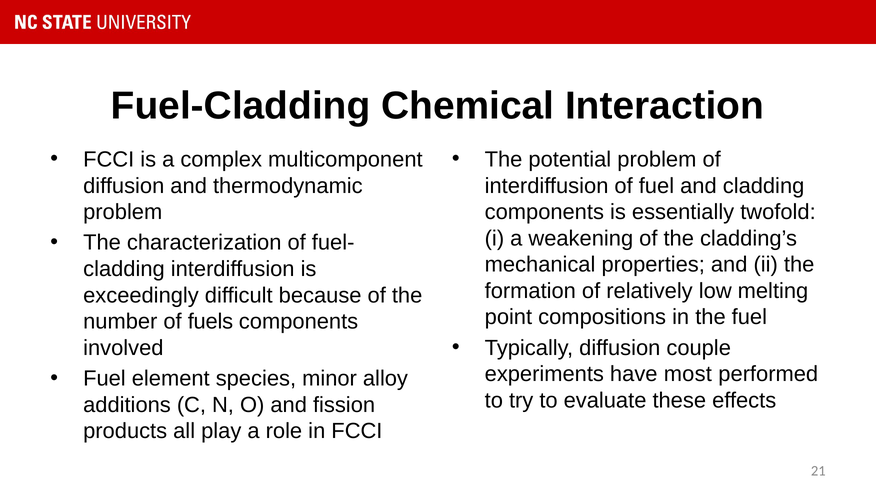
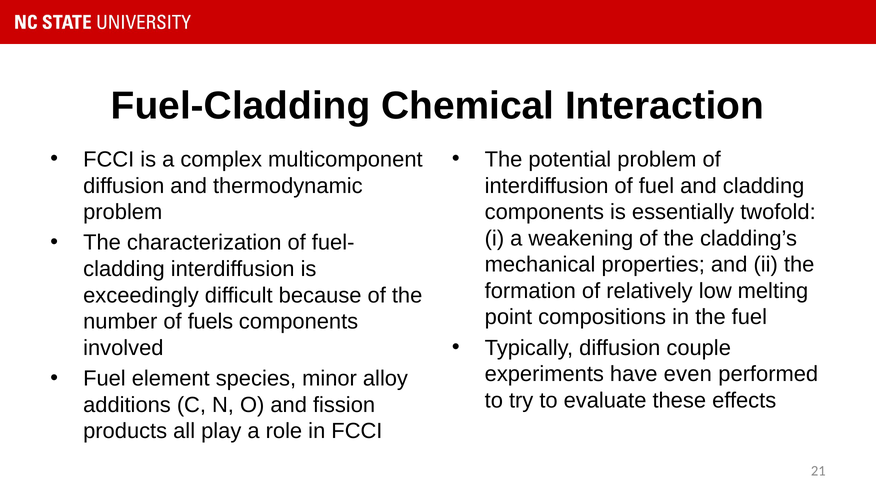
most: most -> even (688, 374)
